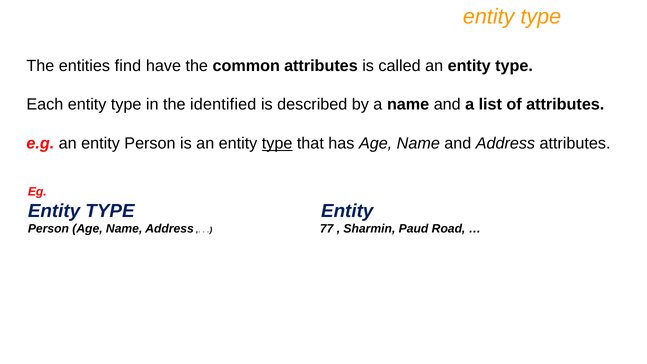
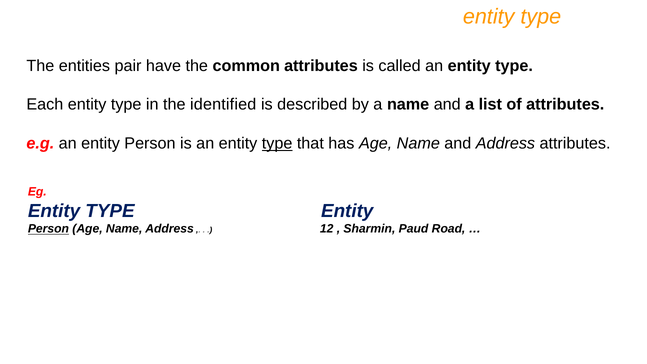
find: find -> pair (128, 66)
Person underline: none -> present (48, 229)
77: 77 -> 12 (327, 229)
